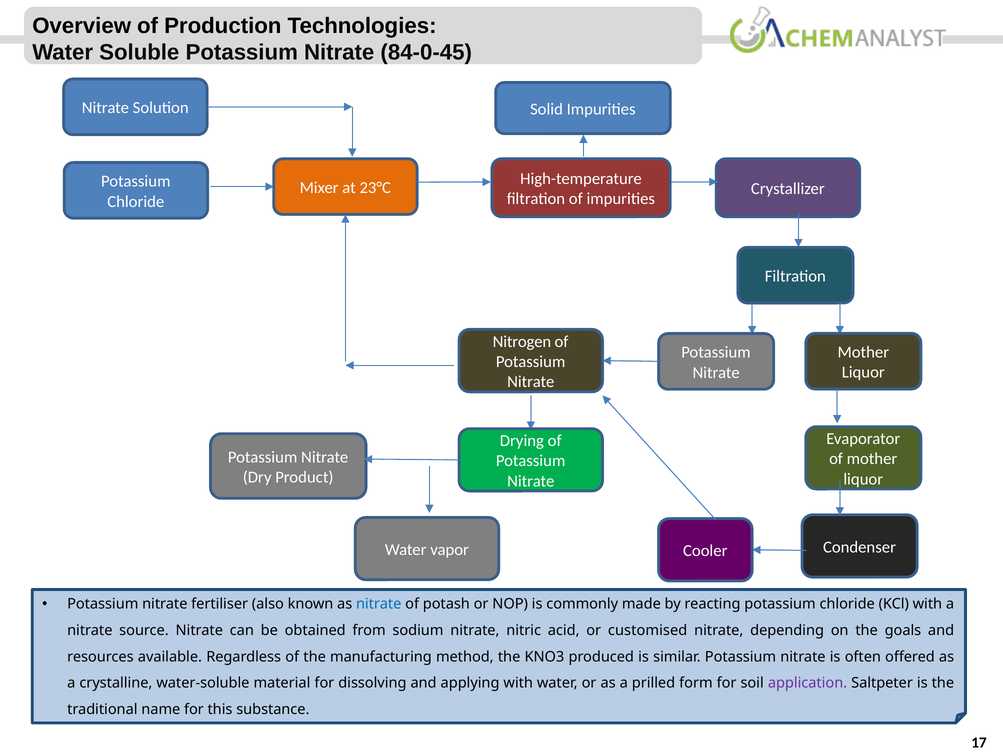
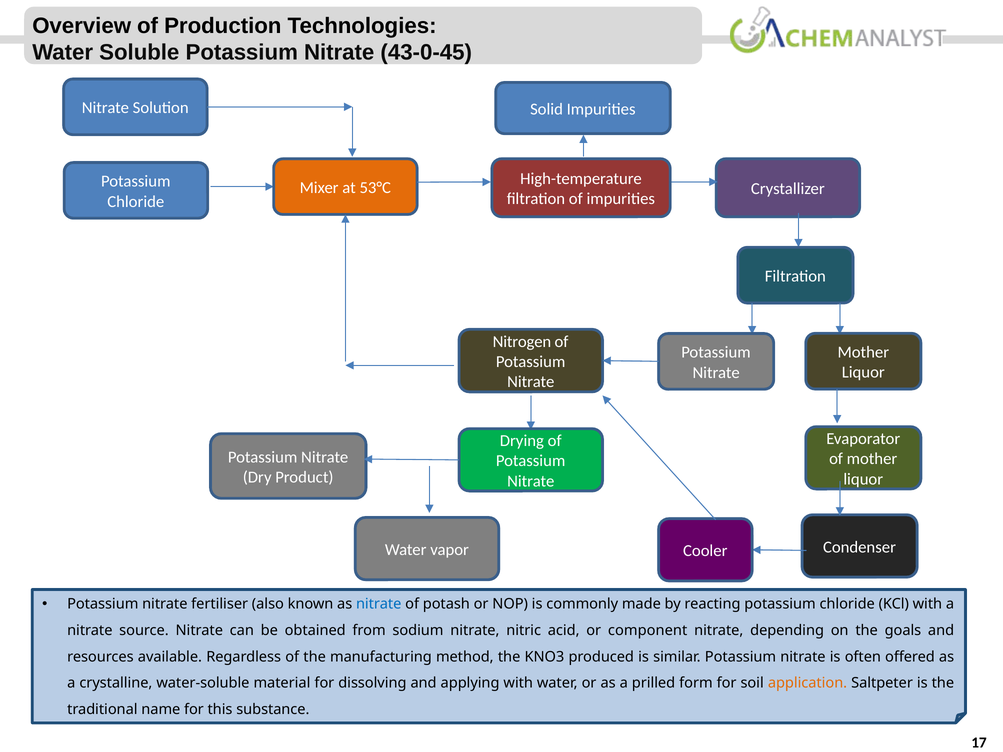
84-0-45: 84-0-45 -> 43-0-45 (426, 53)
23°C: 23°C -> 53°C (375, 188)
customised: customised -> component (648, 631)
application colour: purple -> orange (808, 683)
